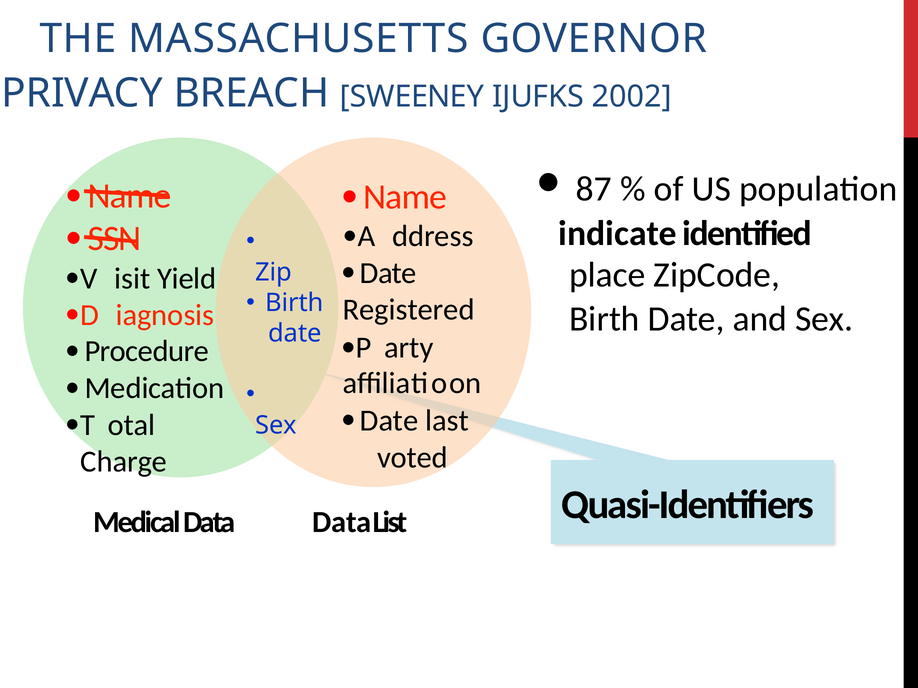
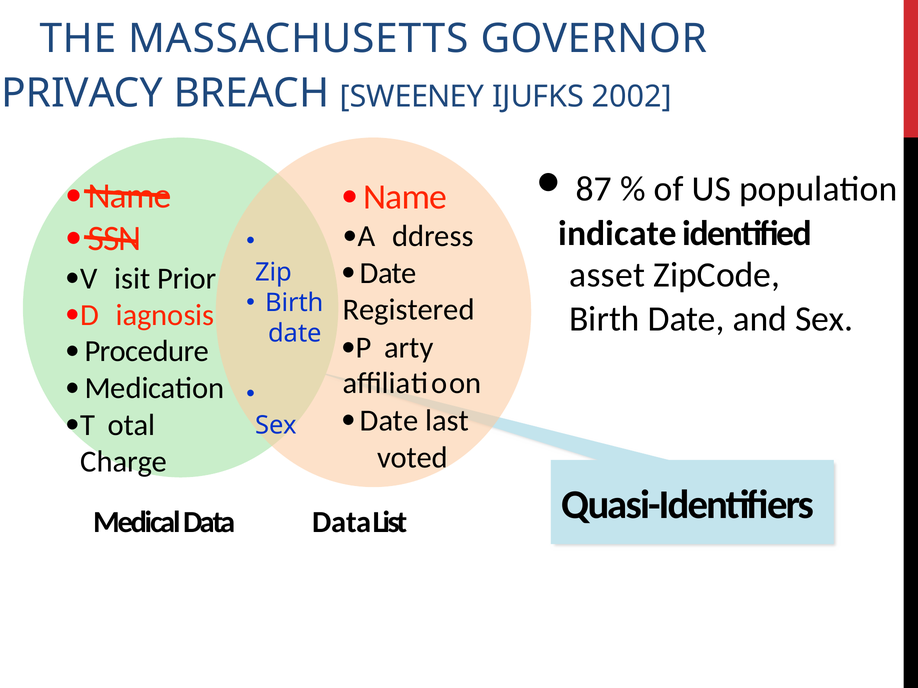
place: place -> asset (607, 275)
Yield: Yield -> Prior (187, 279)
